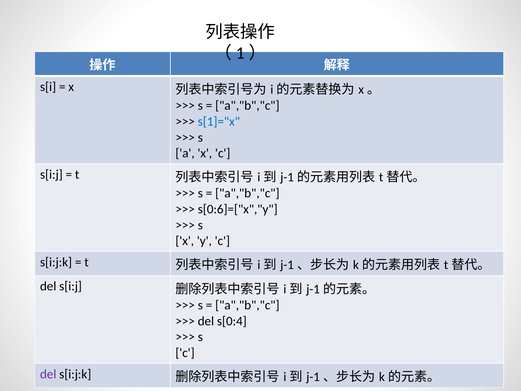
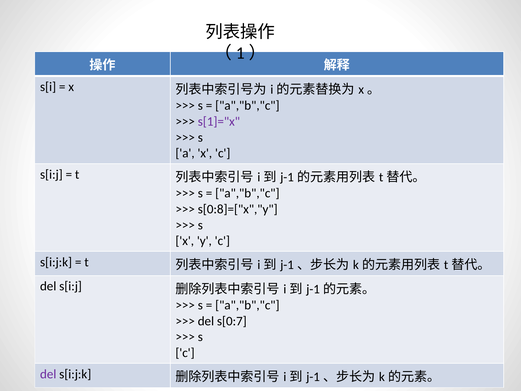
s[1]="x colour: blue -> purple (219, 121)
s[0:6]=["x","y: s[0:6]=["x","y -> s[0:8]=["x","y (238, 209)
s[0:4: s[0:4 -> s[0:7 (232, 321)
